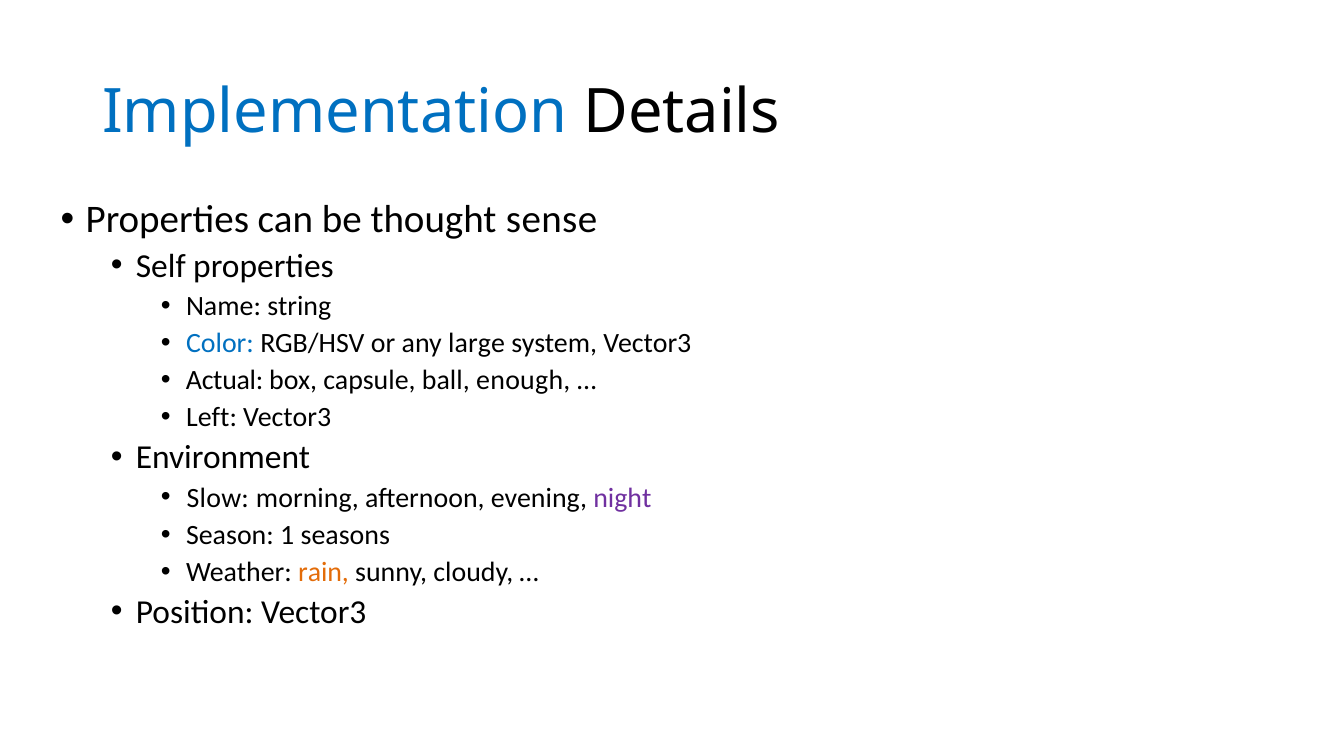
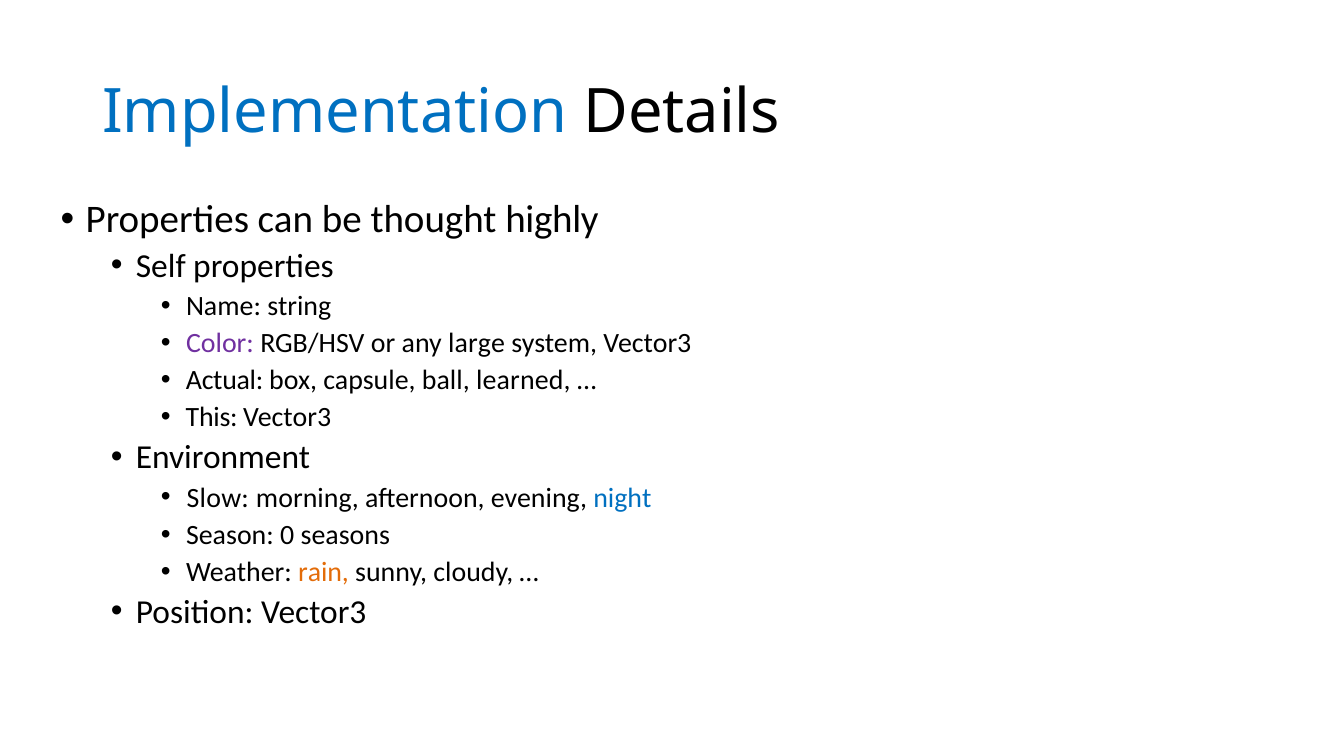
sense: sense -> highly (552, 220)
Color colour: blue -> purple (220, 343)
enough: enough -> learned (523, 380)
Left: Left -> This (212, 417)
night colour: purple -> blue (622, 498)
1: 1 -> 0 (287, 535)
